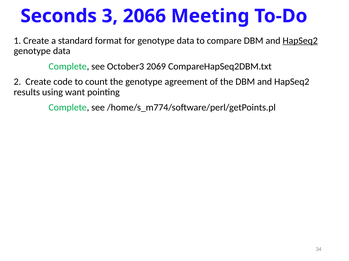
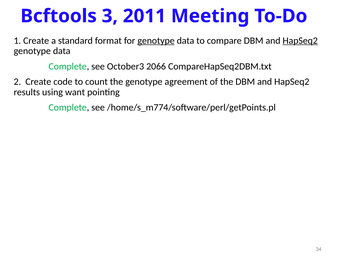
Seconds: Seconds -> Bcftools (59, 16)
2066: 2066 -> 2011 (144, 16)
genotype underline: none -> present (156, 41)
2069: 2069 -> 2066 (156, 67)
